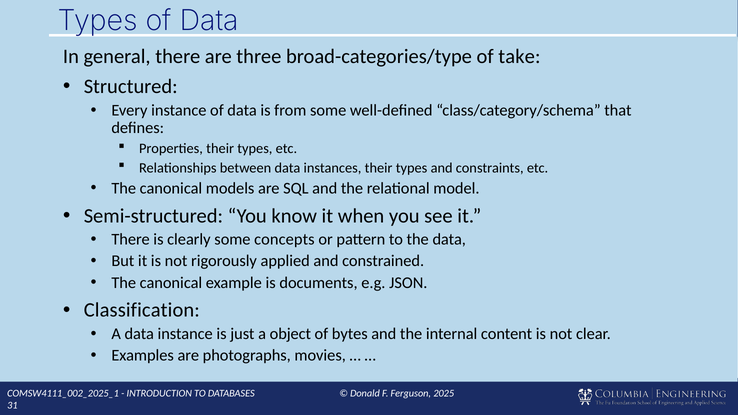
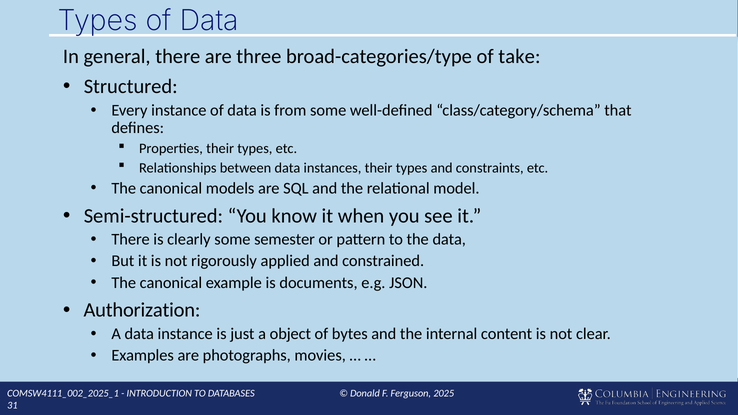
concepts: concepts -> semester (285, 240)
Classification: Classification -> Authorization (142, 310)
